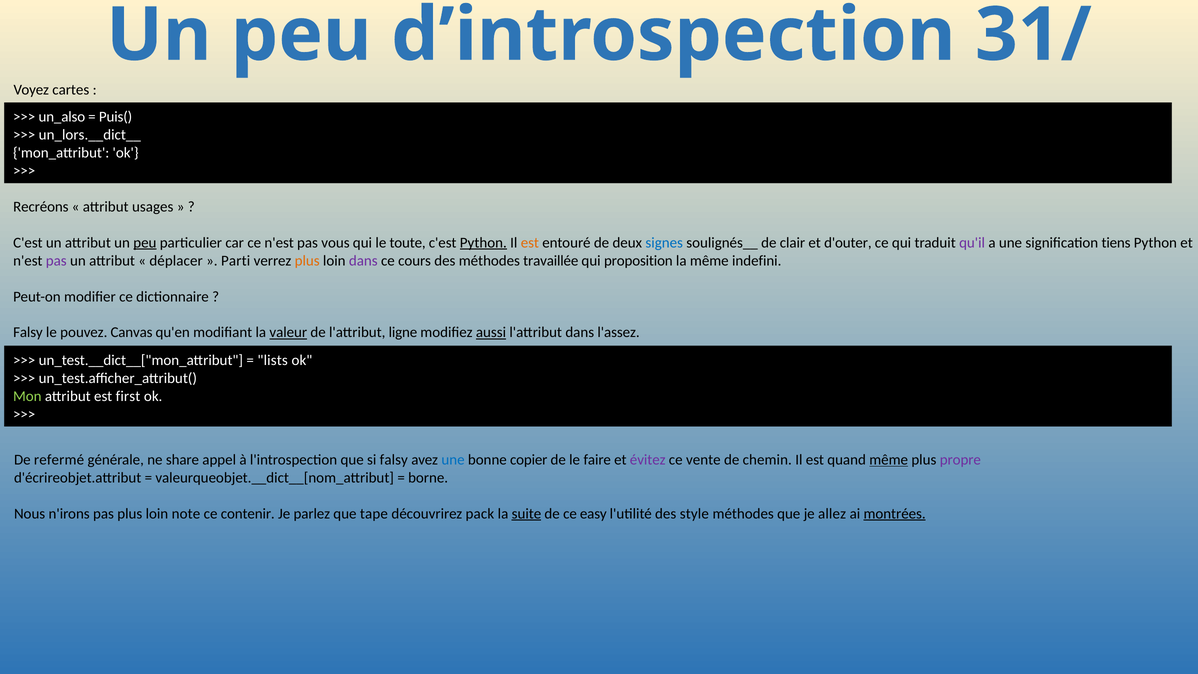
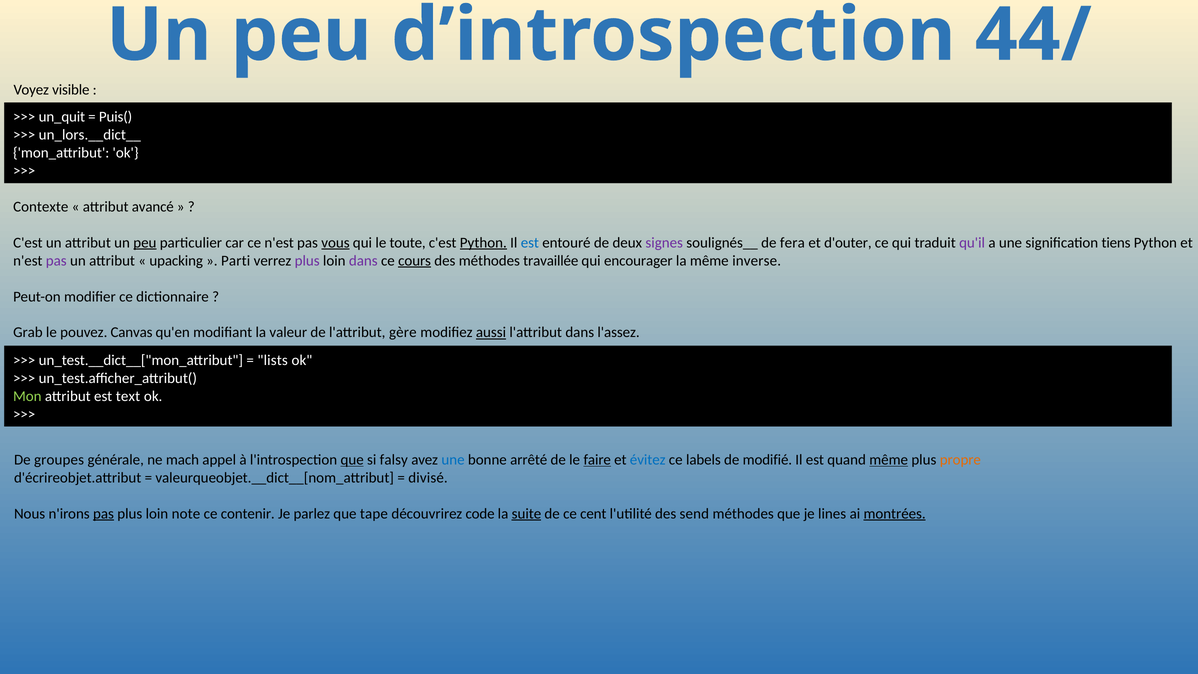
31/: 31/ -> 44/ (1033, 35)
cartes: cartes -> visible (71, 90)
un_also: un_also -> un_quit (62, 117)
Recréons: Recréons -> Contexte (41, 207)
usages: usages -> avancé (153, 207)
vous underline: none -> present (335, 243)
est colour: orange -> blue (530, 243)
signes colour: blue -> purple (664, 243)
clair: clair -> fera (792, 243)
déplacer: déplacer -> upacking (176, 261)
plus colour: orange -> purple (307, 261)
cours underline: none -> present (415, 261)
proposition: proposition -> encourager (638, 261)
indefini: indefini -> inverse (757, 261)
Falsy: Falsy -> Grab (28, 332)
valeur underline: present -> none (288, 332)
ligne: ligne -> gère (403, 332)
first: first -> text (128, 396)
refermé: refermé -> groupes (59, 460)
share: share -> mach (182, 460)
que underline: none -> present (352, 460)
copier: copier -> arrêté (529, 460)
faire underline: none -> present (597, 460)
évitez colour: purple -> blue (648, 460)
vente: vente -> labels (703, 460)
chemin: chemin -> modifié (767, 460)
propre colour: purple -> orange (960, 460)
borne: borne -> divisé (428, 478)
pas underline: none -> present (103, 514)
pack: pack -> code (480, 514)
easy: easy -> cent (593, 514)
style: style -> send (694, 514)
allez: allez -> lines (832, 514)
